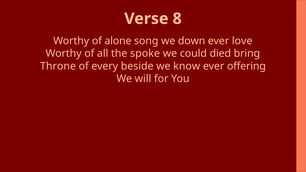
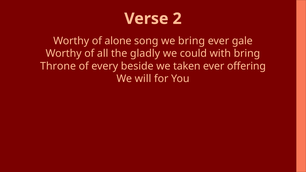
8: 8 -> 2 (177, 19)
we down: down -> bring (192, 41)
love: love -> gale (242, 41)
spoke: spoke -> gladly (145, 54)
died: died -> with (220, 54)
know: know -> taken (187, 66)
